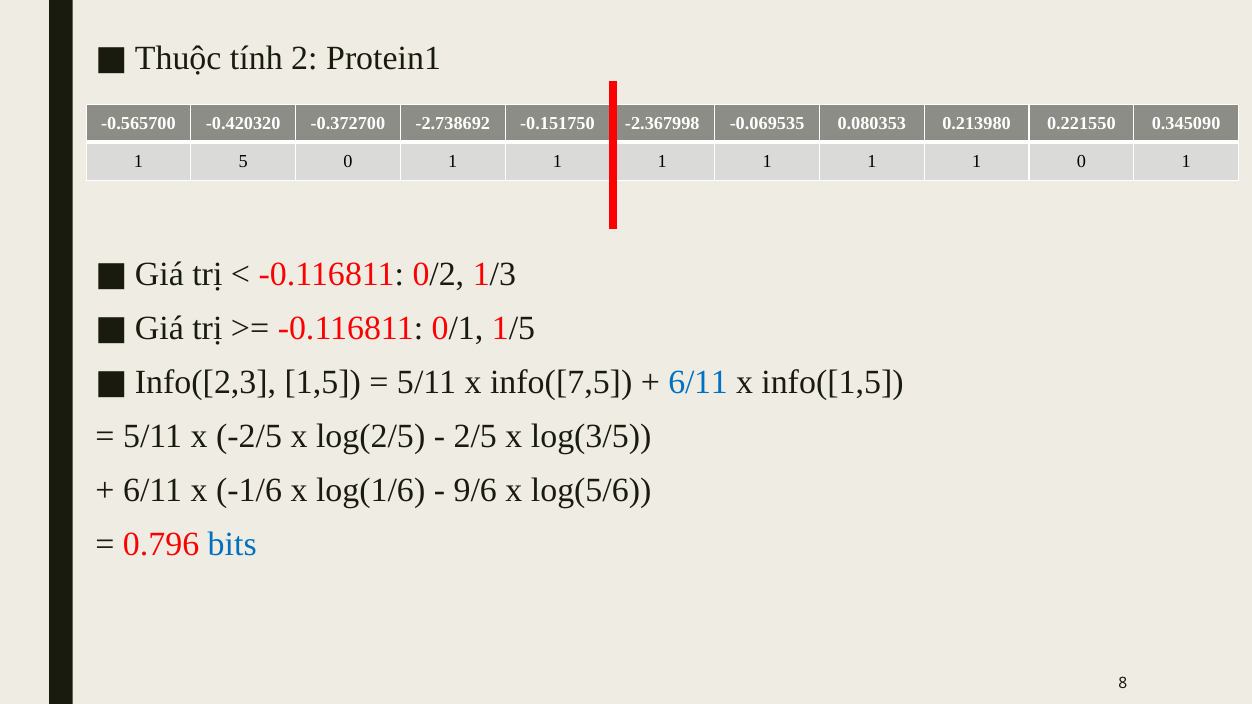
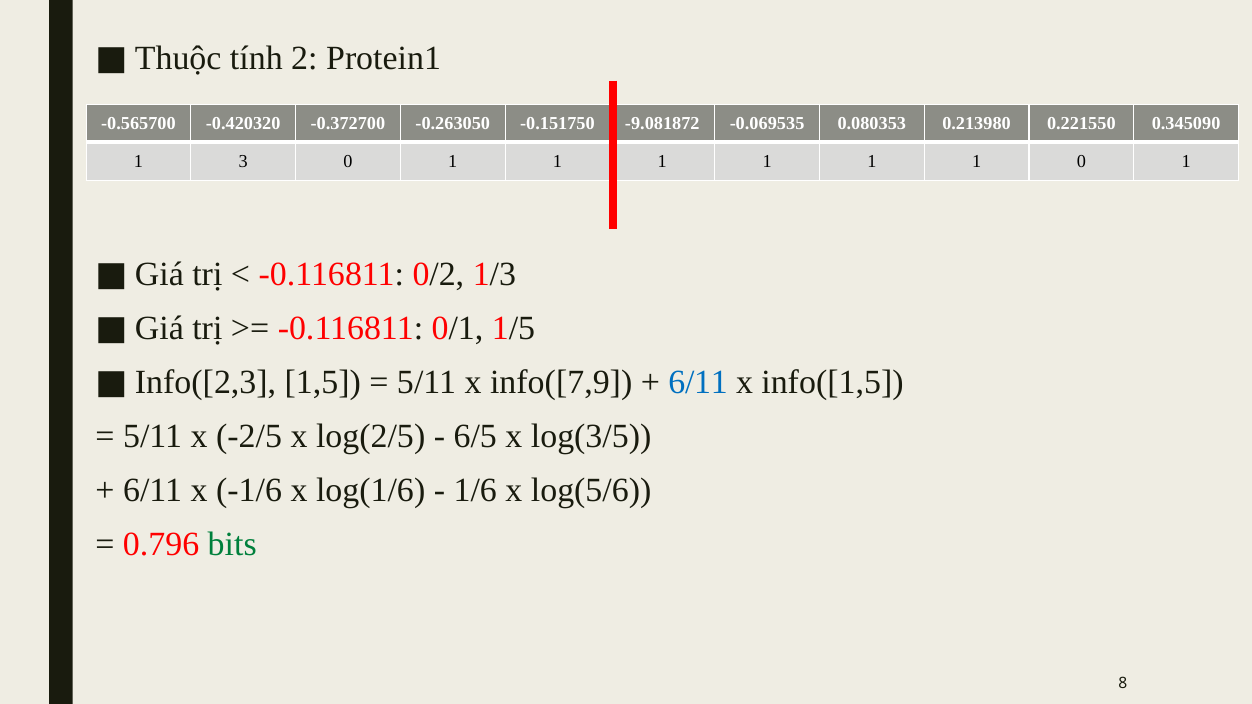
-2.738692: -2.738692 -> -0.263050 (453, 123)
-2.367998: -2.367998 -> -9.081872 (662, 123)
5: 5 -> 3 (243, 161)
info([7,5: info([7,5 -> info([7,9 (561, 382)
2/5: 2/5 -> 6/5 (475, 436)
9/6: 9/6 -> 1/6 (475, 490)
bits colour: blue -> green (232, 544)
